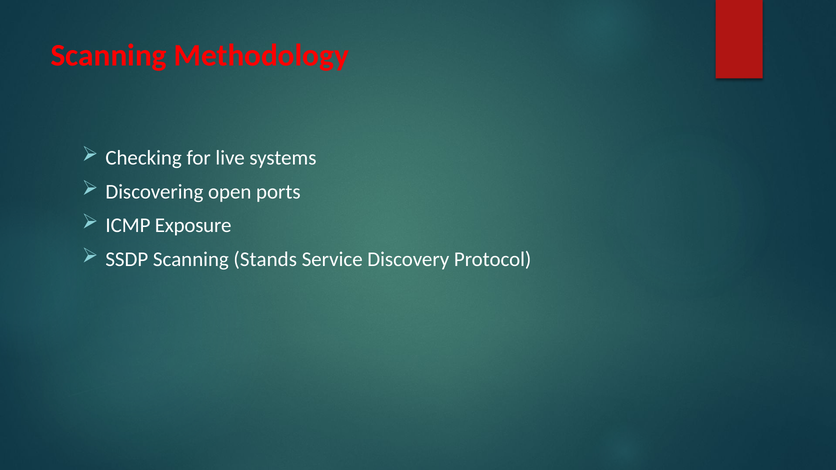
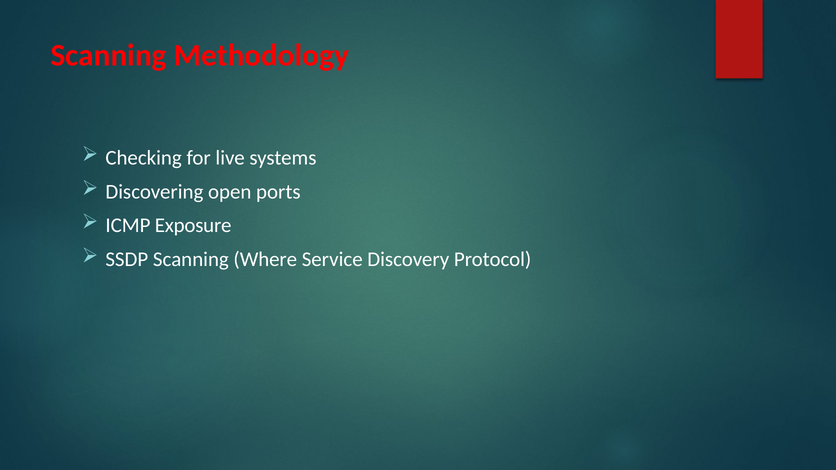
Stands: Stands -> Where (265, 259)
